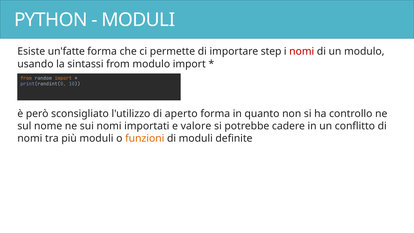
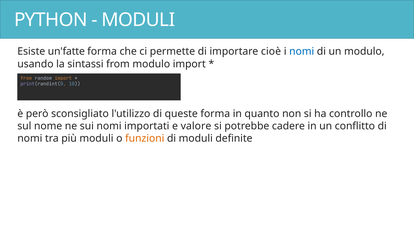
step: step -> cioè (271, 51)
nomi colour: red -> blue (302, 51)
aperto: aperto -> queste (181, 114)
